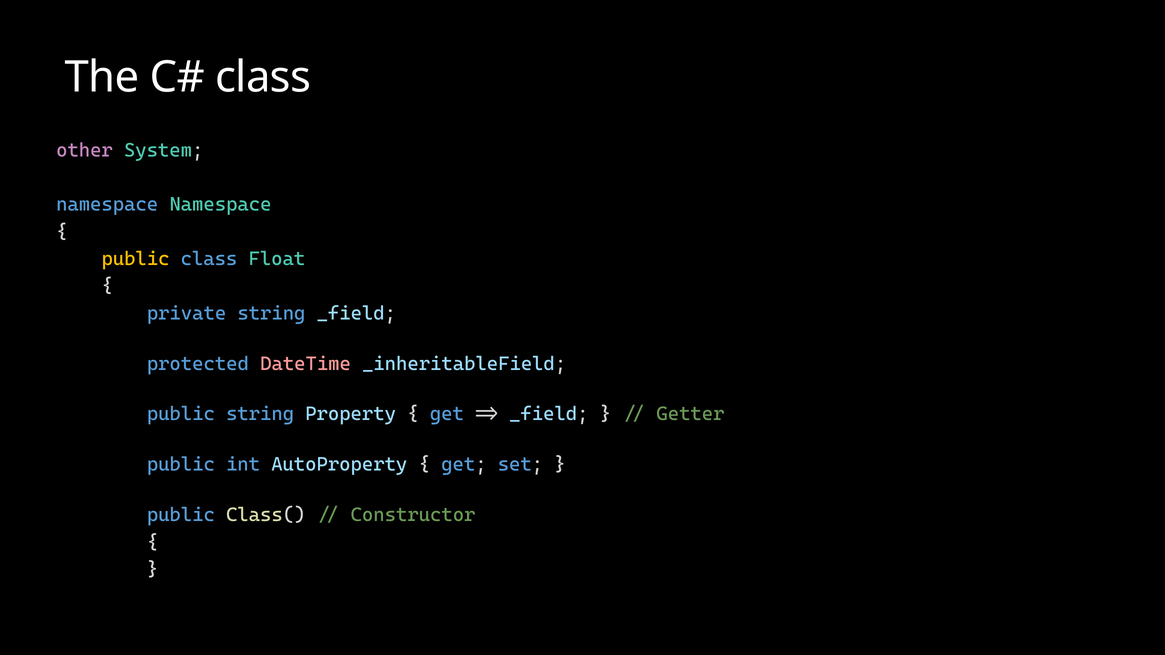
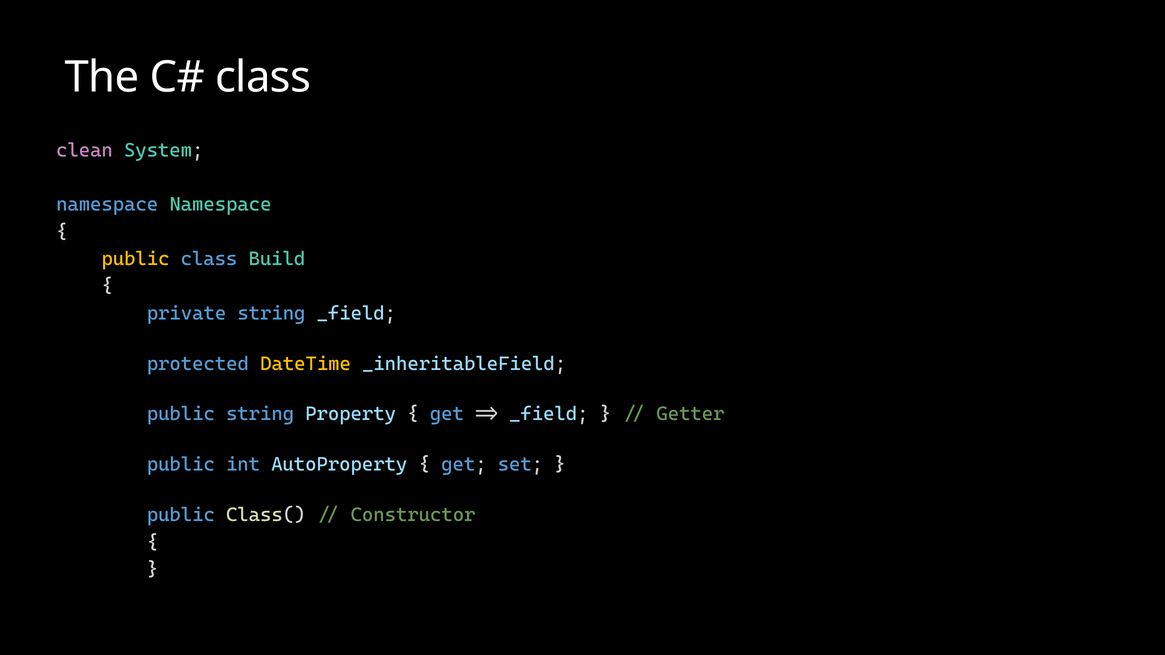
other: other -> clean (85, 150)
Float: Float -> Build (277, 259)
DateTime colour: pink -> yellow (306, 364)
